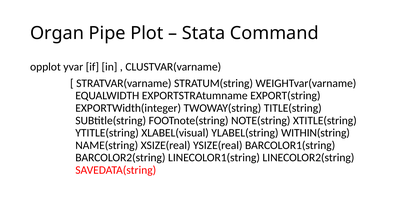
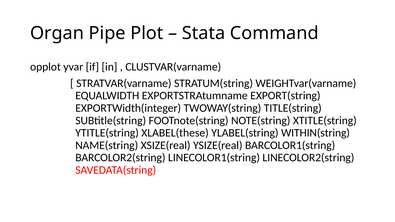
XLABEL(visual: XLABEL(visual -> XLABEL(these (175, 133)
